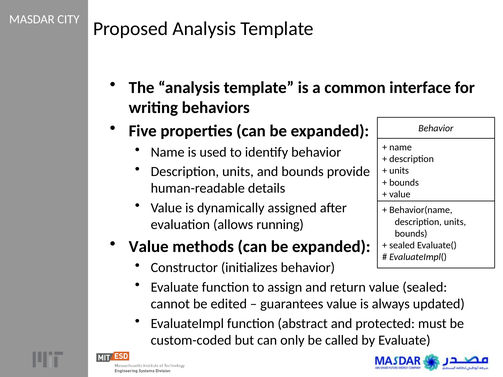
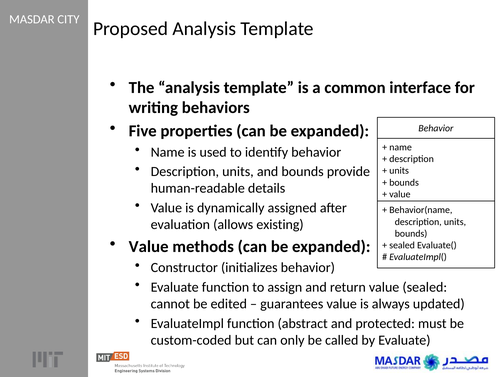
running: running -> existing (280, 225)
